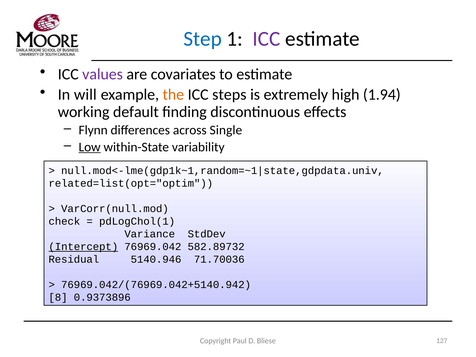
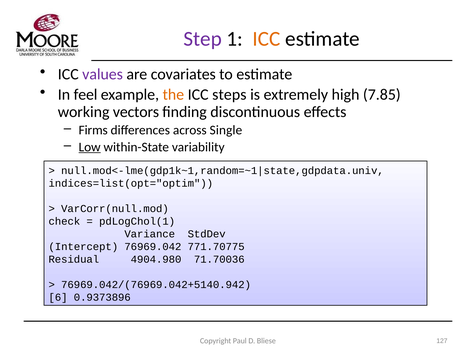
Step colour: blue -> purple (203, 39)
ICC colour: purple -> orange (266, 39)
will: will -> feel (86, 95)
1.94: 1.94 -> 7.85 (382, 95)
default: default -> vectors (136, 112)
Flynn: Flynn -> Firms (93, 130)
related=list(opt="optim: related=list(opt="optim -> indices=list(opt="optim (131, 183)
Intercept underline: present -> none (83, 247)
582.89732: 582.89732 -> 771.70775 (216, 247)
5140.946: 5140.946 -> 4904.980 (156, 259)
8: 8 -> 6 (58, 297)
